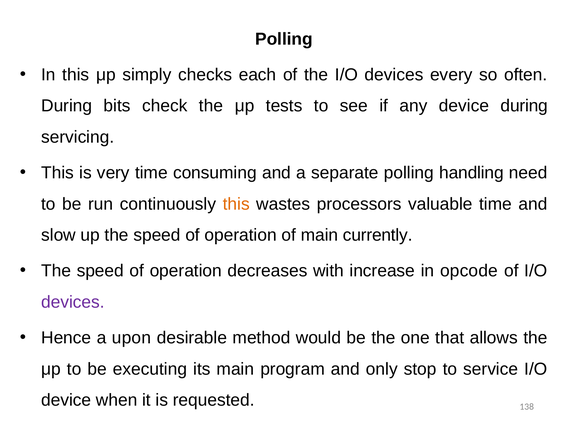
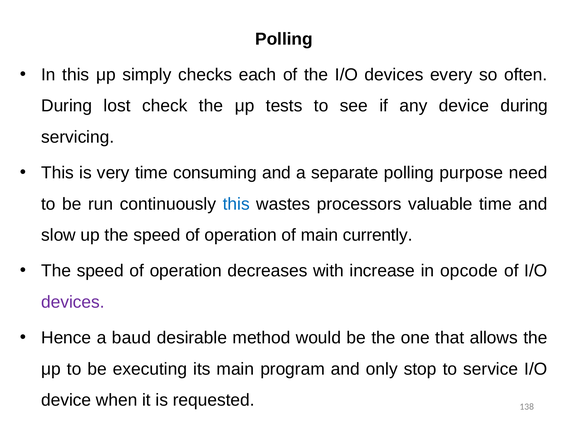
bits: bits -> lost (117, 106)
handling: handling -> purpose (471, 173)
this colour: orange -> blue (236, 204)
upon: upon -> baud (132, 338)
